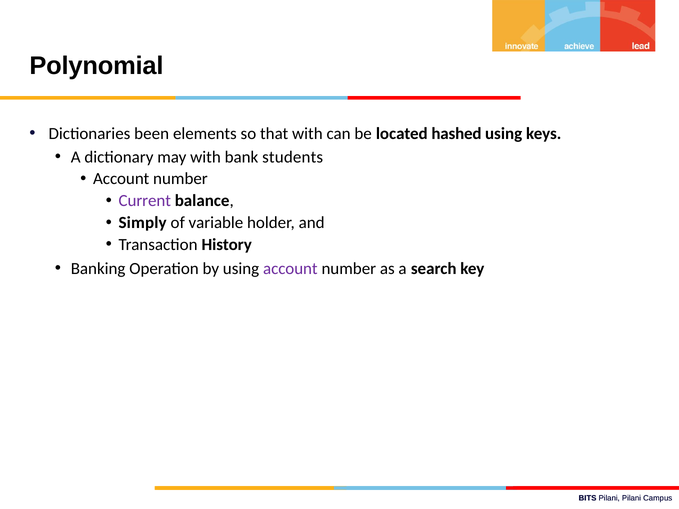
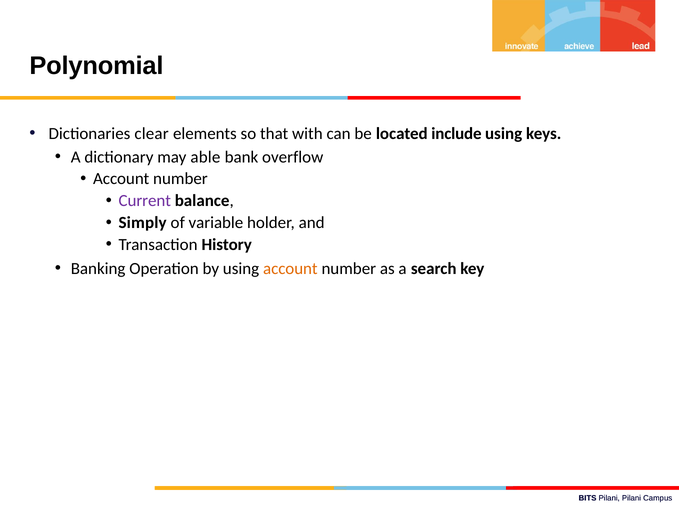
been: been -> clear (152, 134)
hashed: hashed -> include (456, 134)
may with: with -> able (205, 157)
students: students -> overflow (293, 157)
account colour: purple -> orange (290, 269)
